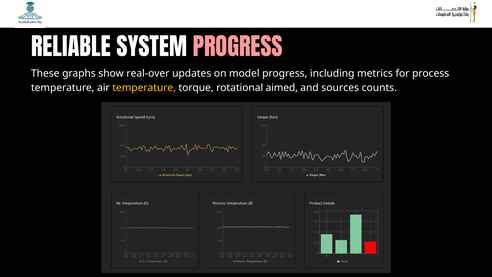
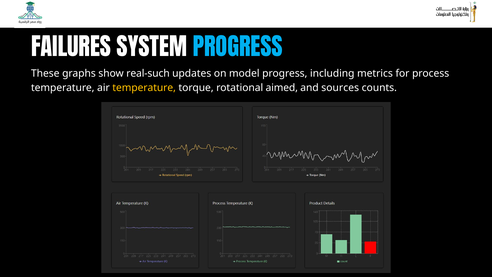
RELIABLE: RELIABLE -> FAILURES (71, 48)
PROGRESS colour: pink -> light blue (238, 48)
real-over: real-over -> real-such (148, 73)
